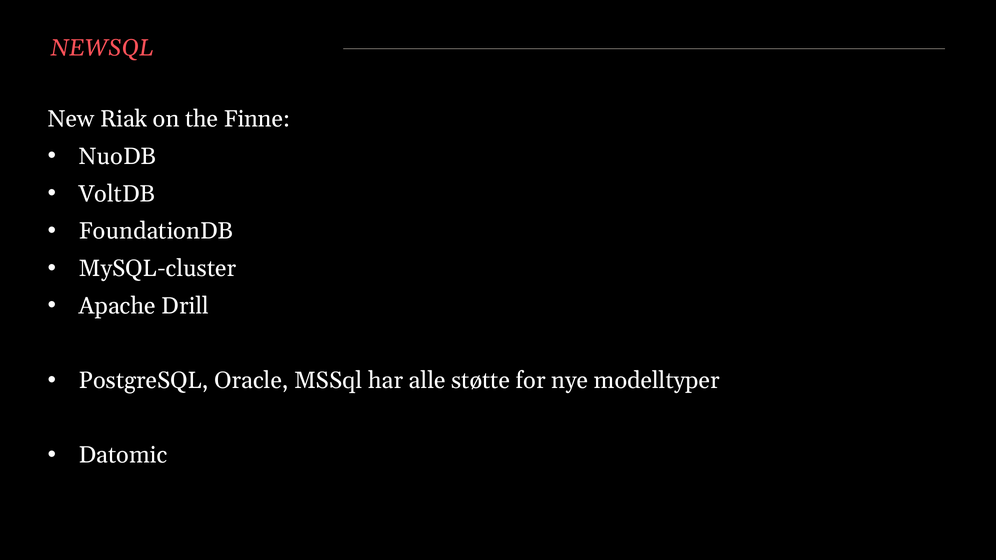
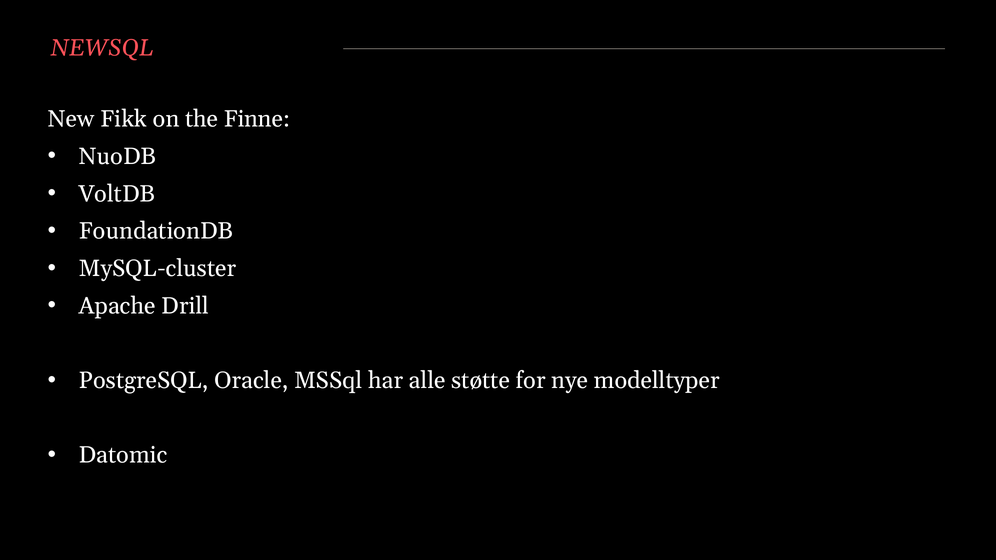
Riak: Riak -> Fikk (124, 119)
